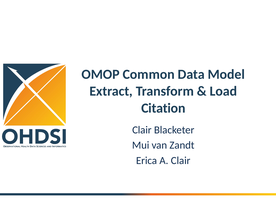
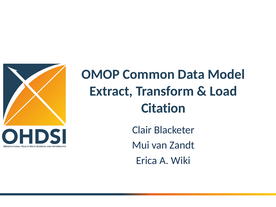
A Clair: Clair -> Wiki (181, 160)
